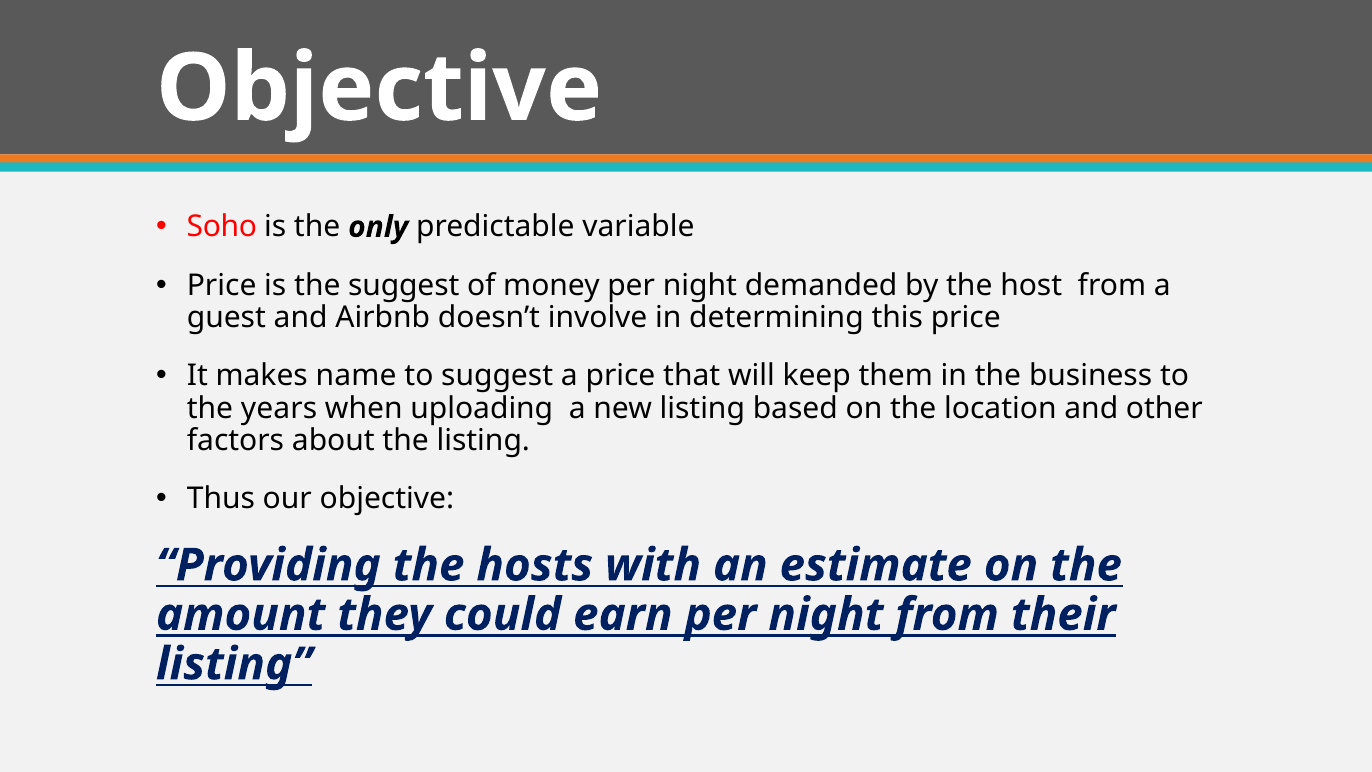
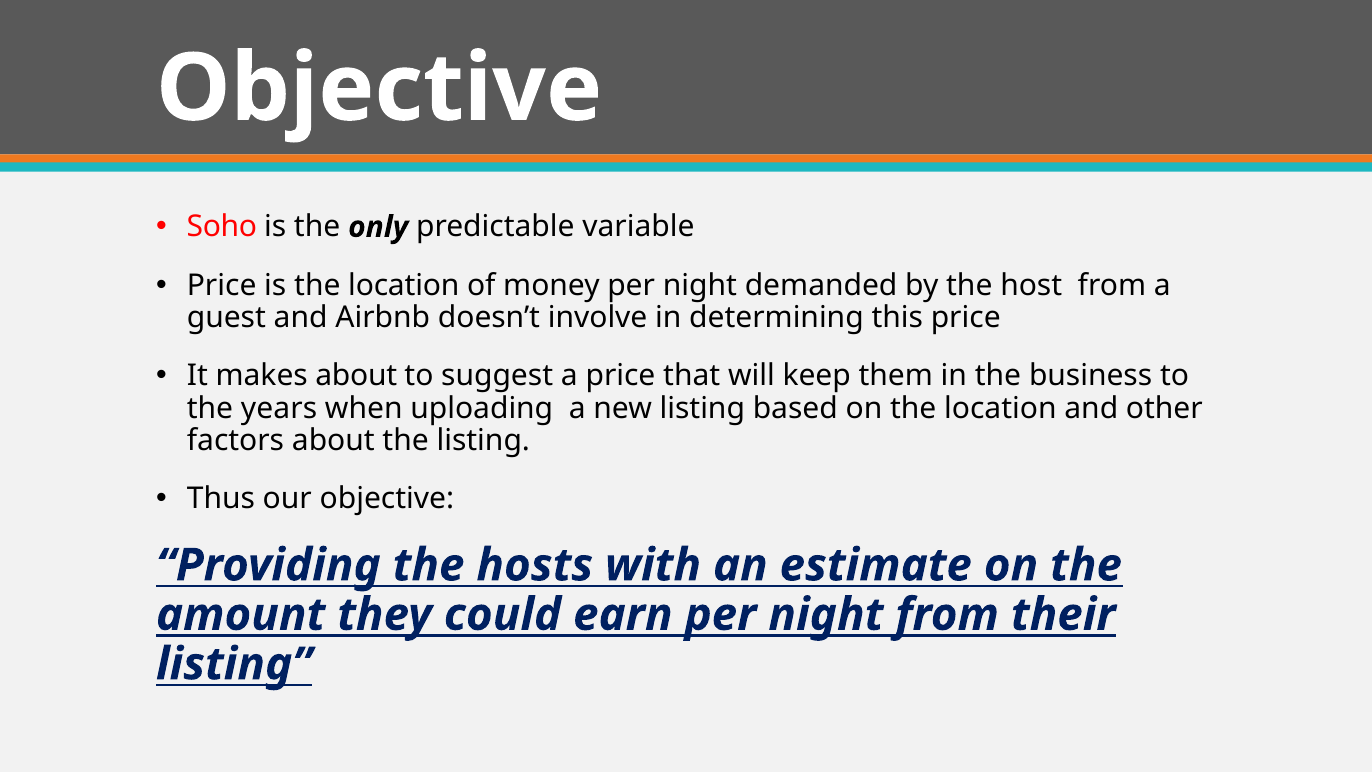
is the suggest: suggest -> location (404, 285)
makes name: name -> about (356, 376)
